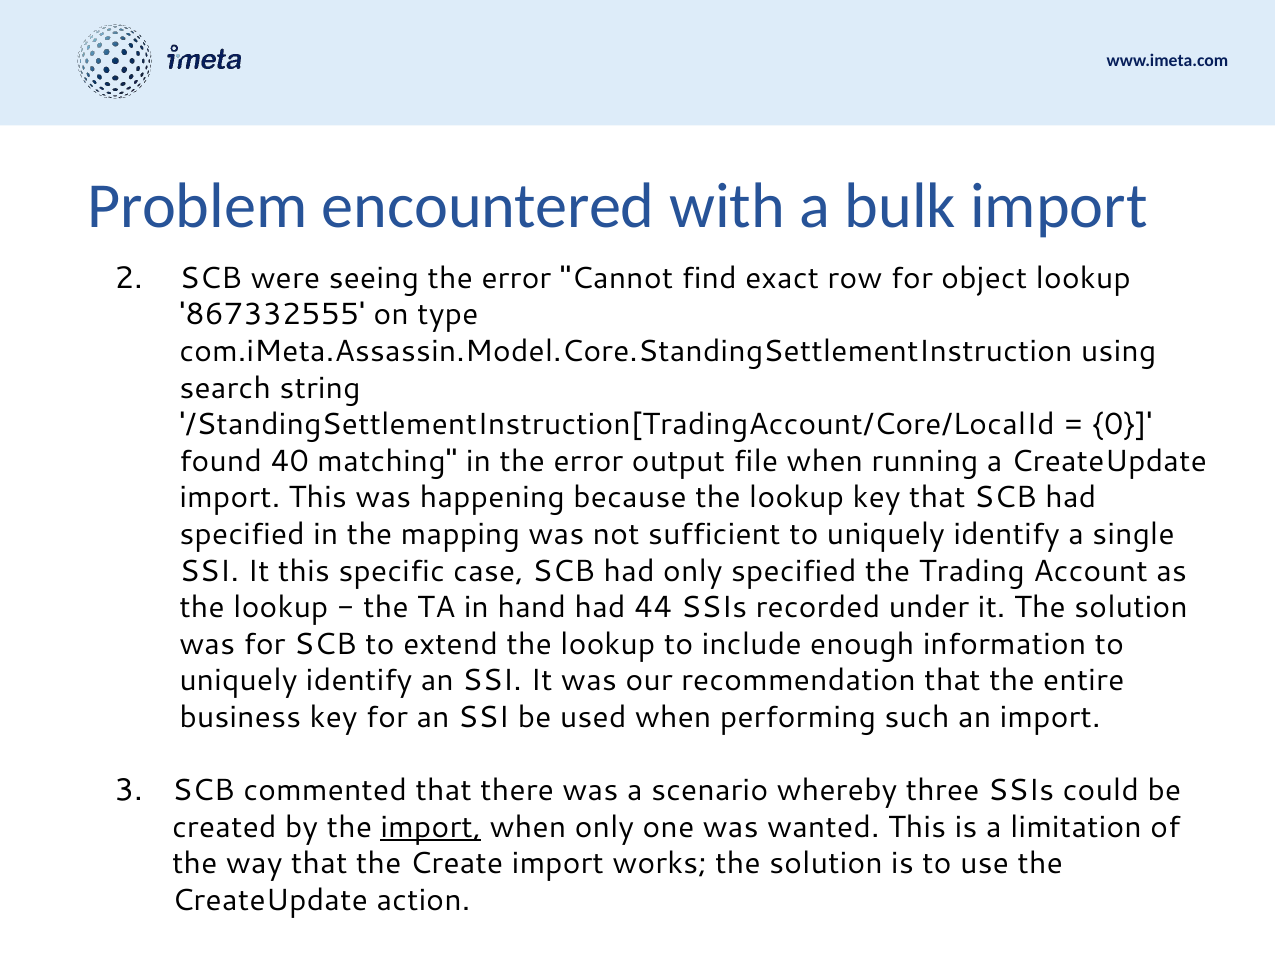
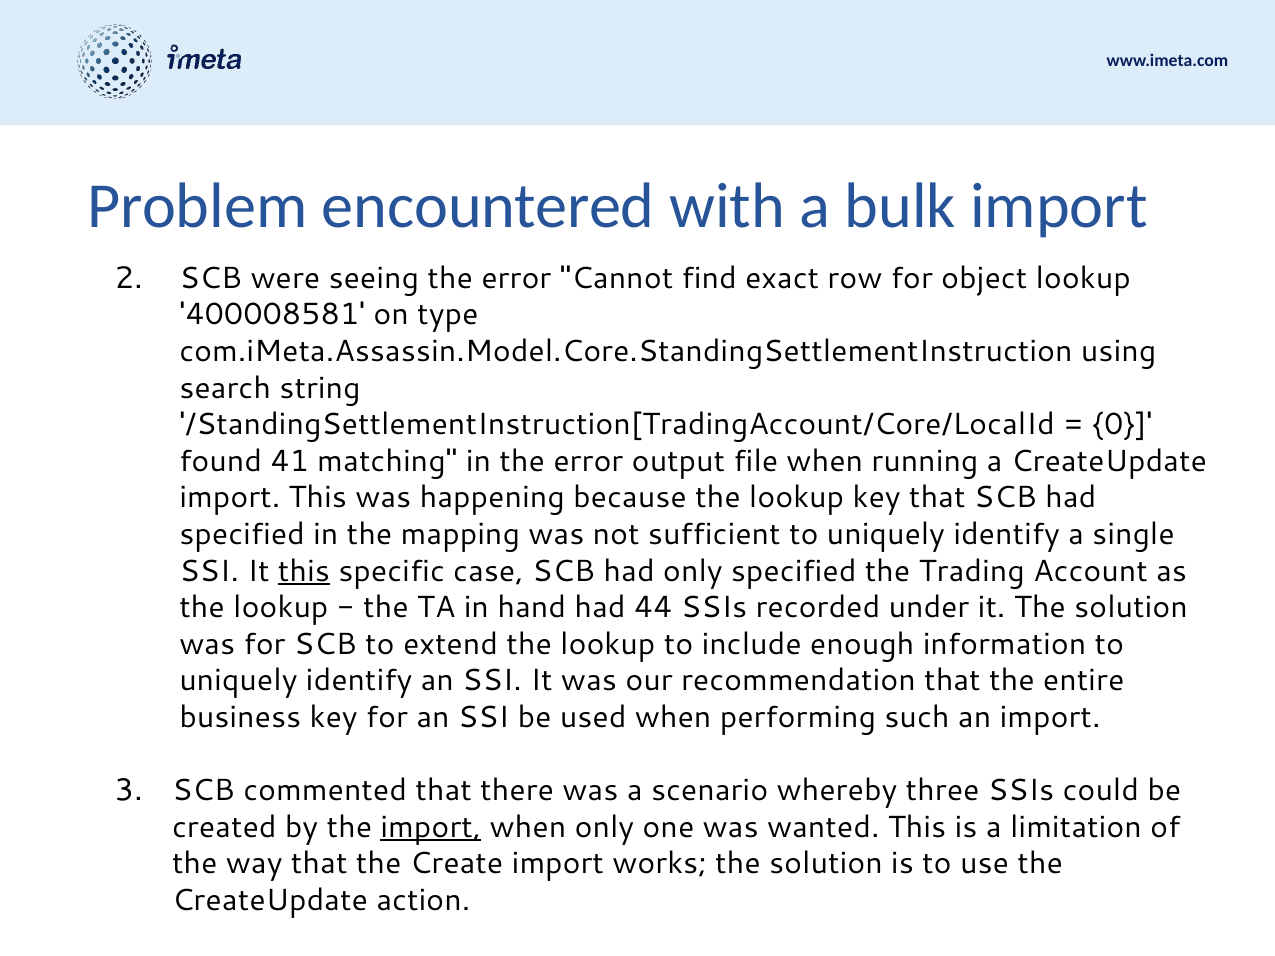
867332555: 867332555 -> 400008581 (272, 315)
40: 40 -> 41 (290, 461)
this underline: none -> present (304, 571)
